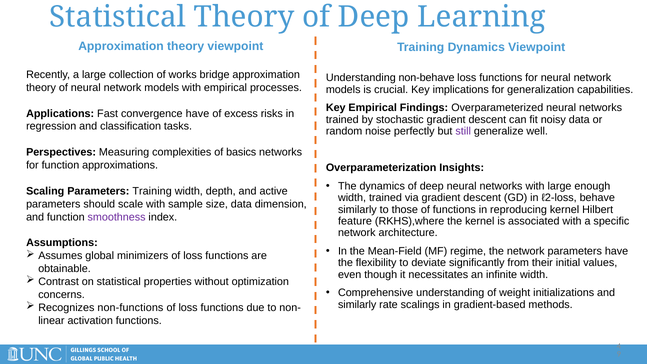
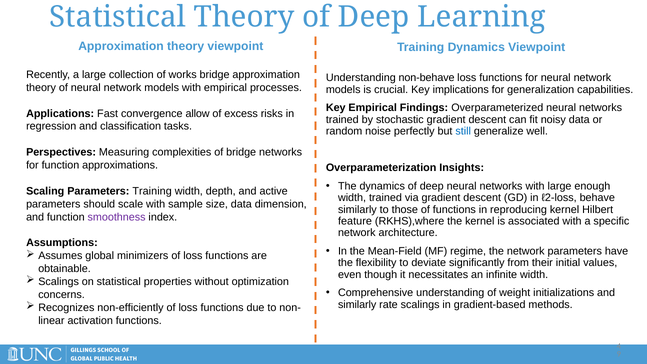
convergence have: have -> allow (198, 113)
still colour: purple -> blue (463, 131)
of basics: basics -> bridge (241, 152)
Contrast: Contrast -> Scalings (59, 282)
non-functions: non-functions -> non-efficiently (130, 307)
